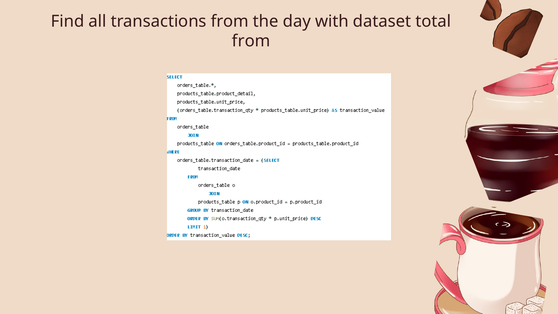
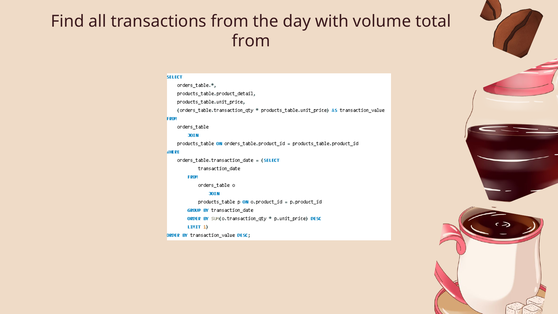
dataset: dataset -> volume (382, 21)
